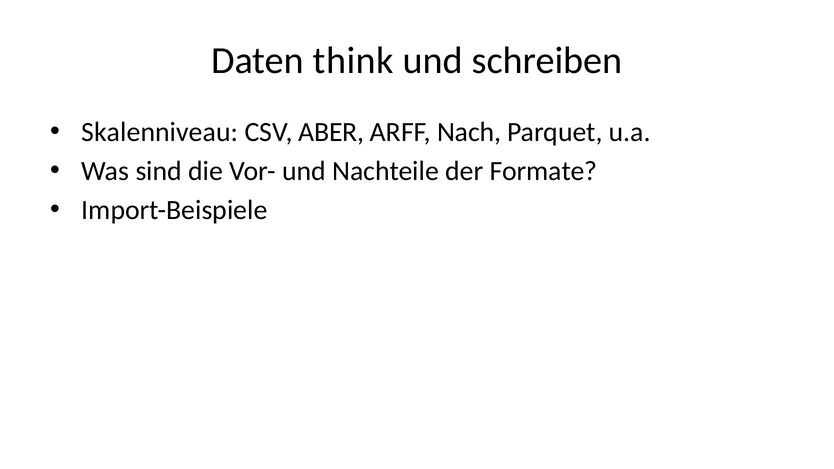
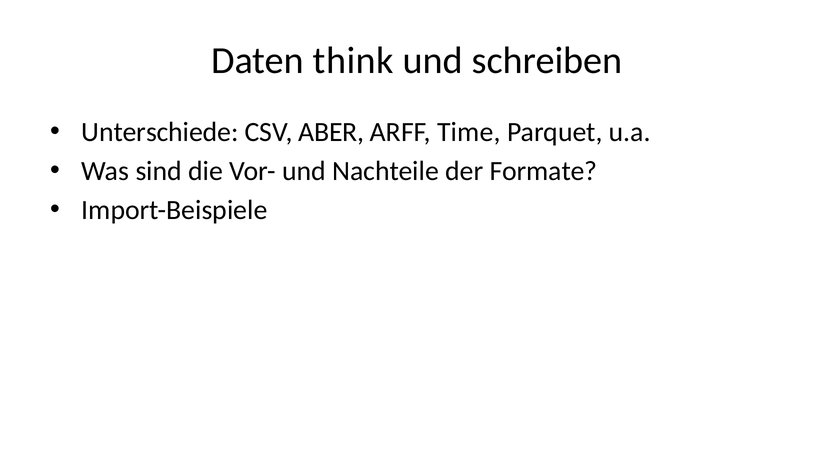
Skalenniveau: Skalenniveau -> Unterschiede (160, 132)
Nach: Nach -> Time (469, 132)
